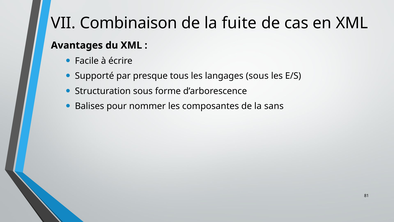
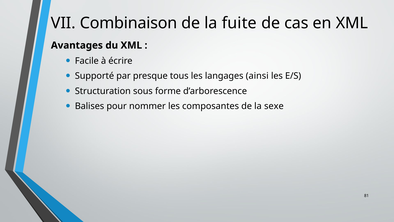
langages sous: sous -> ainsi (257, 76)
sans: sans -> sexe (274, 106)
